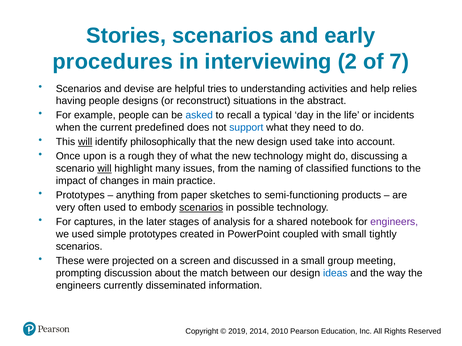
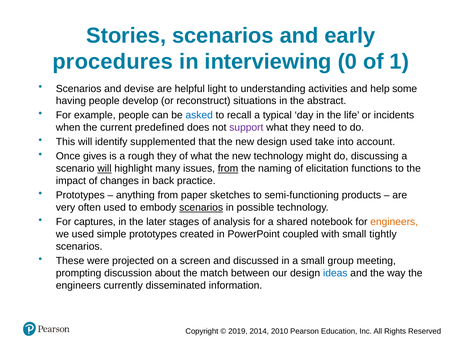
2: 2 -> 0 (347, 62)
7: 7 -> 1 (399, 62)
tries: tries -> light (217, 89)
relies: relies -> some (405, 89)
designs: designs -> develop (140, 101)
support colour: blue -> purple (246, 128)
will underline: present -> none (85, 142)
philosophically: philosophically -> supplemented (163, 142)
upon: upon -> gives (95, 156)
from underline: none -> present (228, 169)
classified: classified -> elicitation (327, 169)
main: main -> back (163, 181)
engineers colour: purple -> orange (394, 222)
